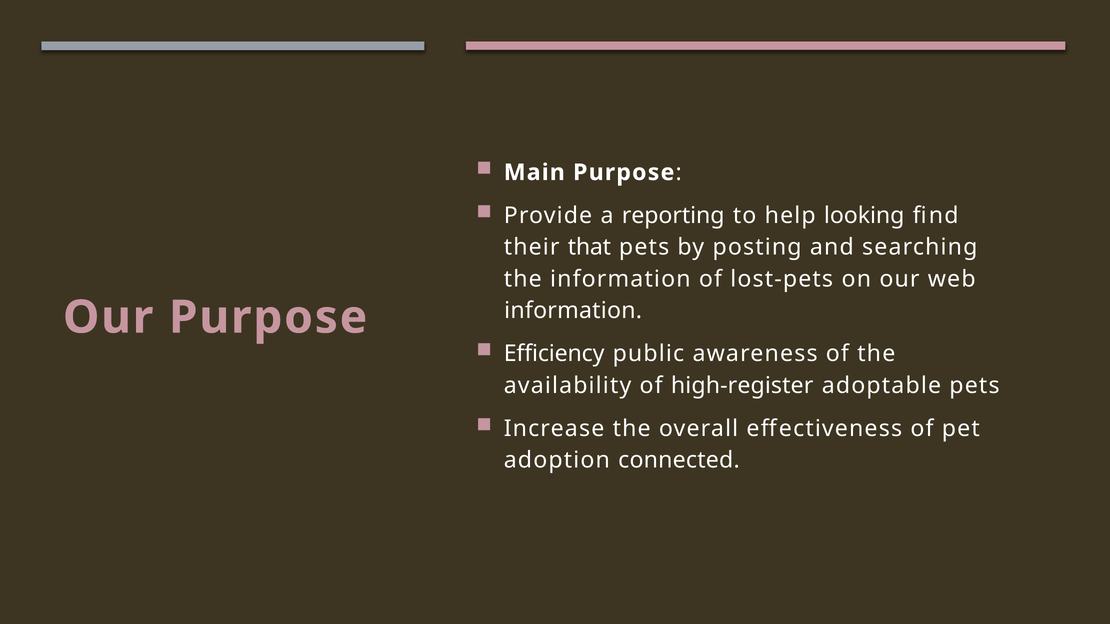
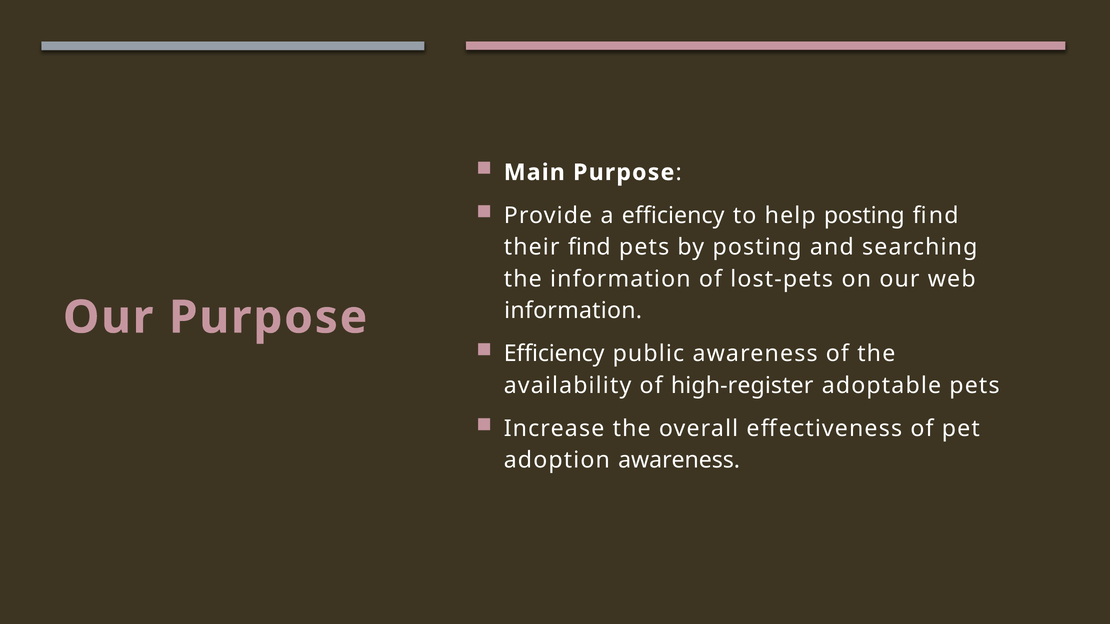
a reporting: reporting -> efficiency (673, 216)
help looking: looking -> posting (864, 216)
their that: that -> find (589, 247)
adoption connected: connected -> awareness (679, 461)
